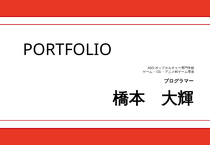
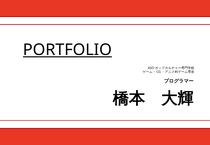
PORTFOLIO underline: none -> present (67, 50)
